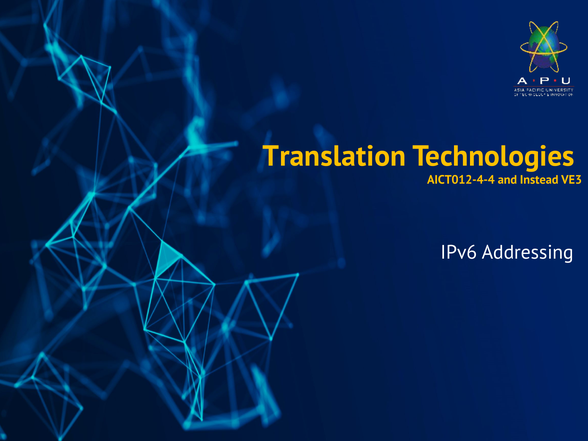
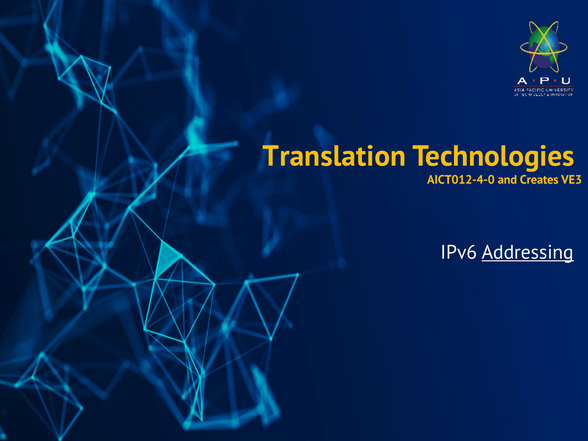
AICT012-4-4: AICT012-4-4 -> AICT012-4-0 (461, 180)
Instead: Instead -> Creates (539, 180)
Addressing underline: none -> present (528, 252)
